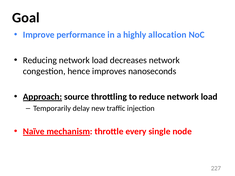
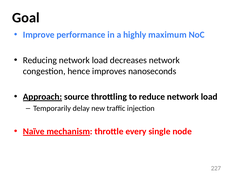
allocation: allocation -> maximum (167, 35)
